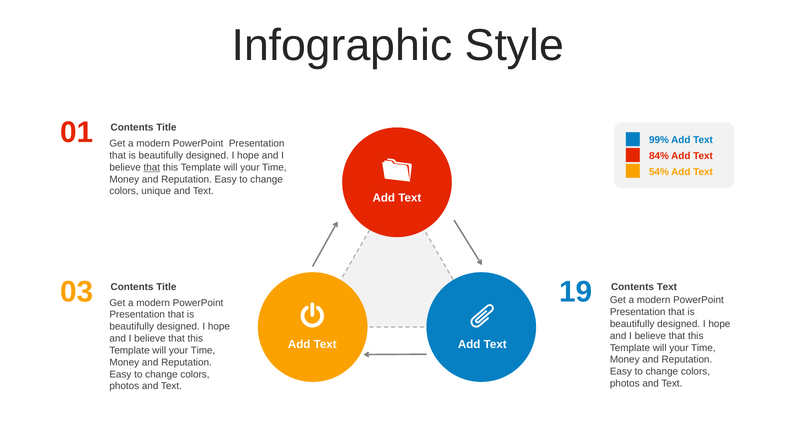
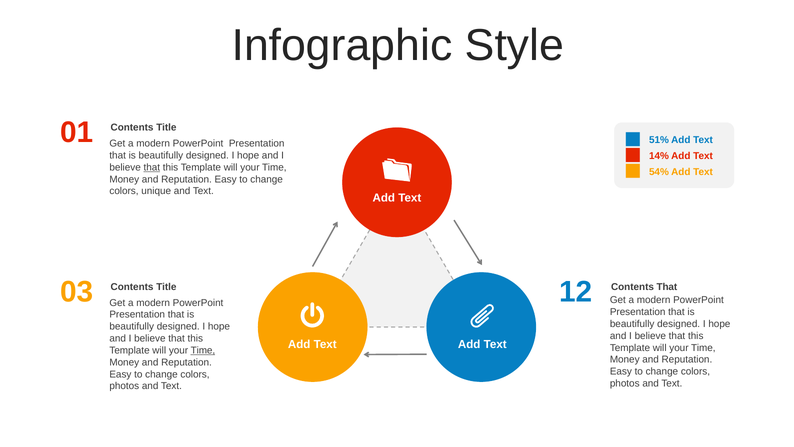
99%: 99% -> 51% (659, 140)
84%: 84% -> 14% (659, 156)
19: 19 -> 12 (576, 292)
Contents Text: Text -> That (667, 287)
Time underline: none -> present (203, 350)
